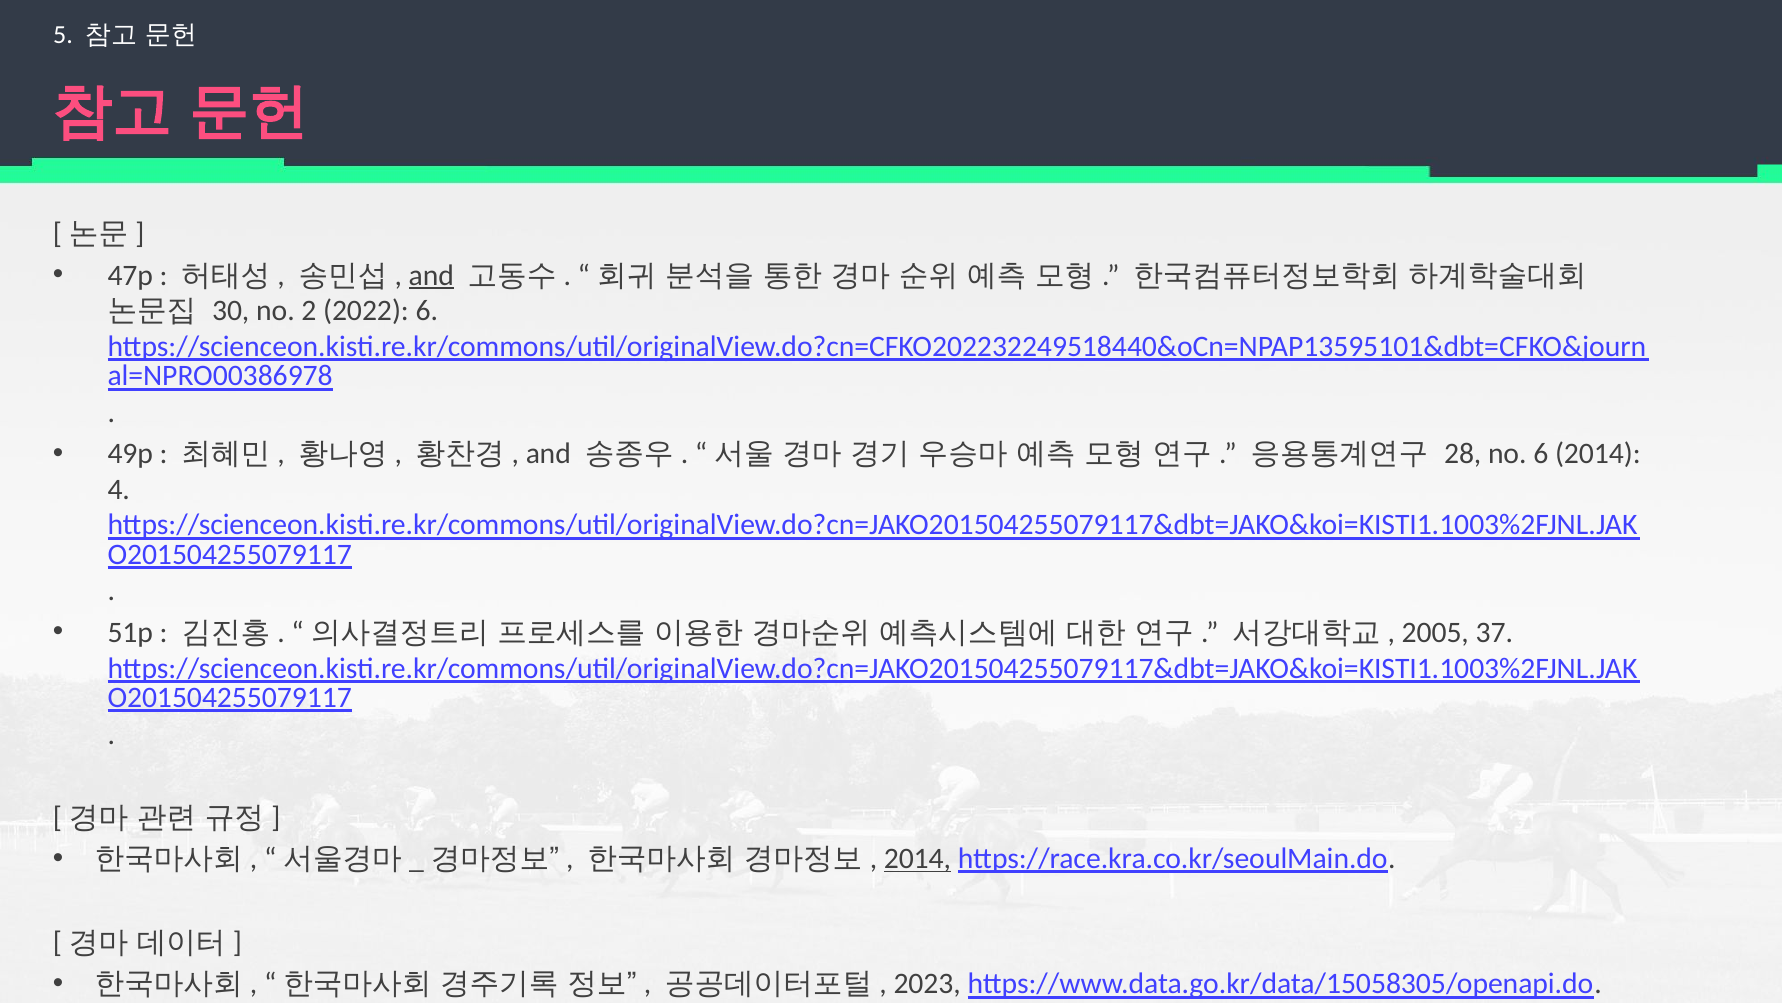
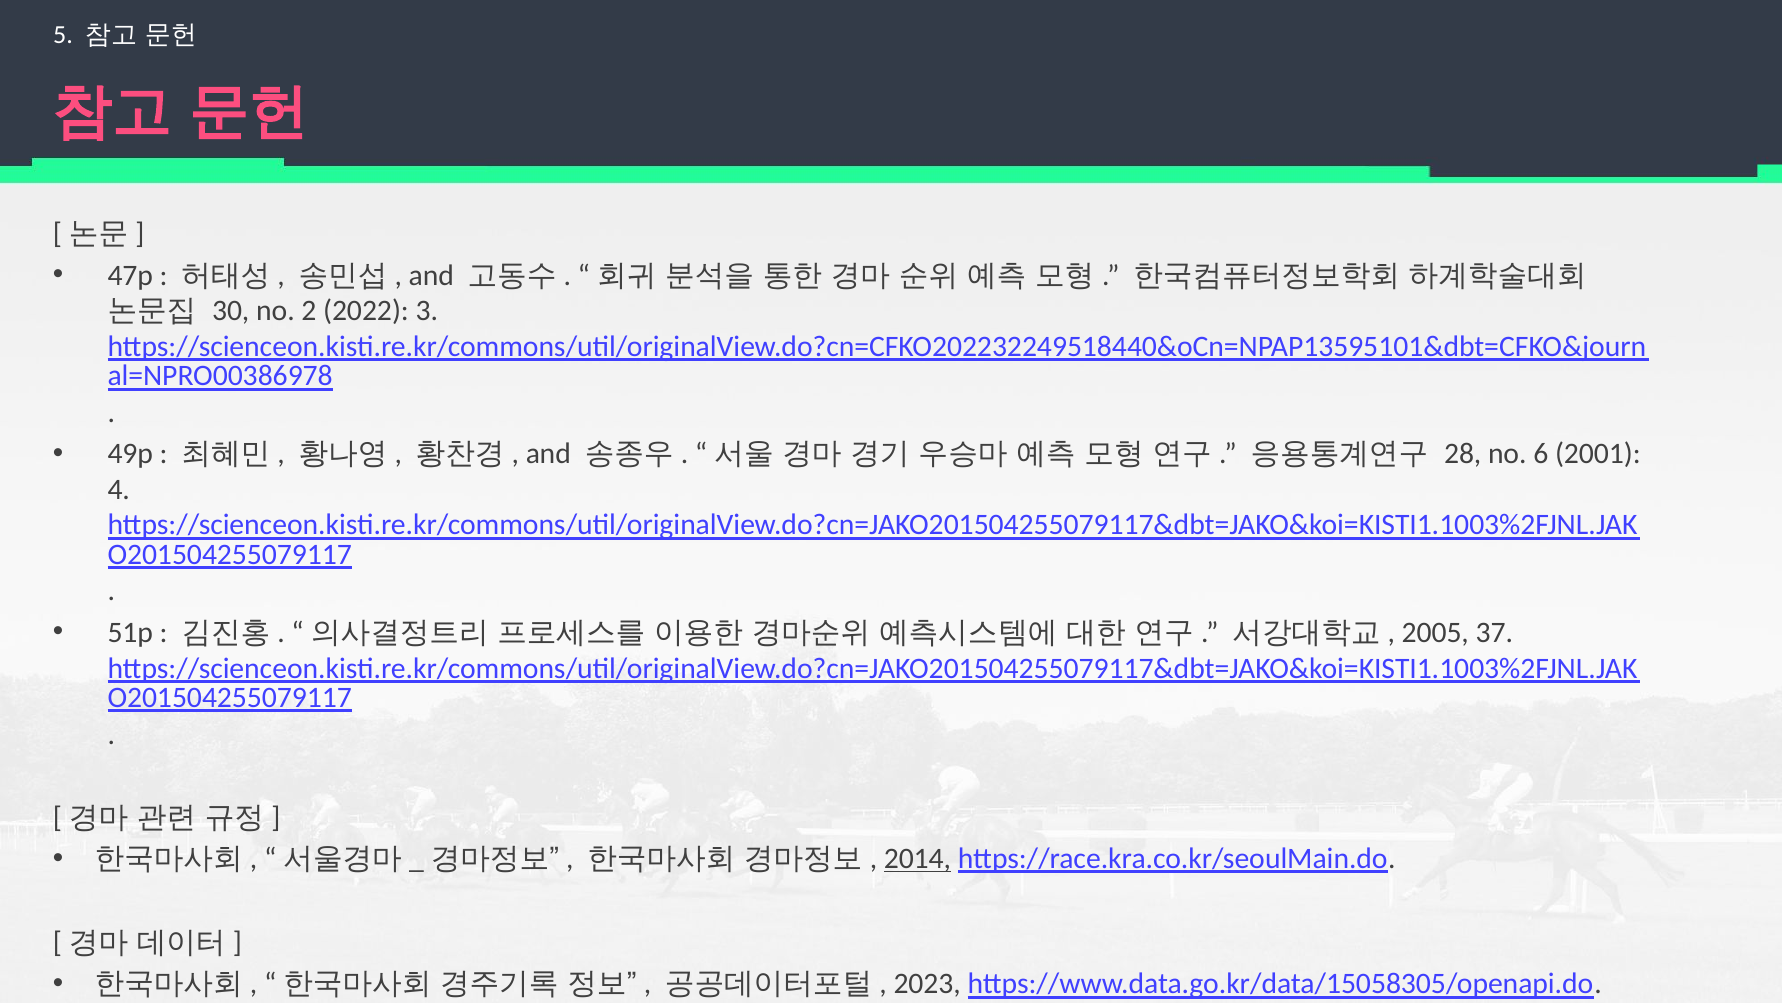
and underline: present -> none (431, 275)
2022 6: 6 -> 3 (427, 311)
6 2014: 2014 -> 2001 (1598, 454)
